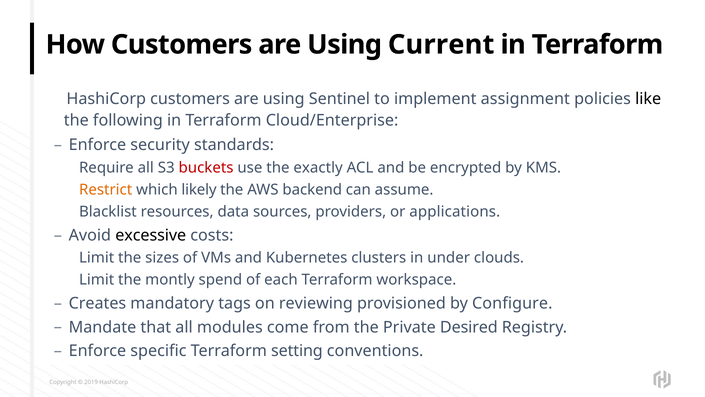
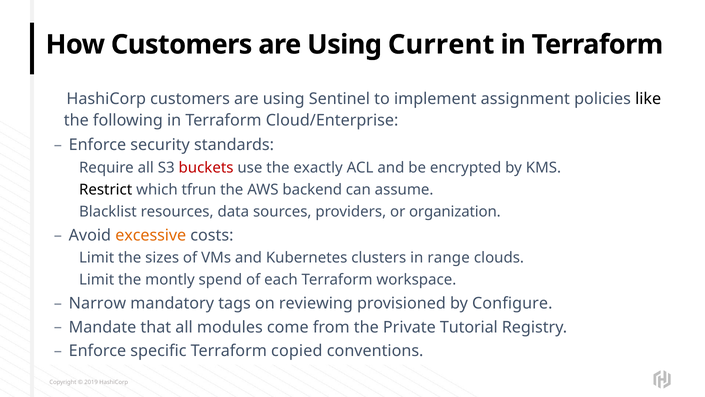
Restrict colour: orange -> black (106, 190)
likely: likely -> tfrun (199, 190)
applications: applications -> organization (455, 212)
excessive colour: black -> orange (151, 235)
under: under -> range (449, 258)
Creates: Creates -> Narrow (97, 303)
Desired: Desired -> Tutorial (469, 327)
setting: setting -> copied (297, 351)
